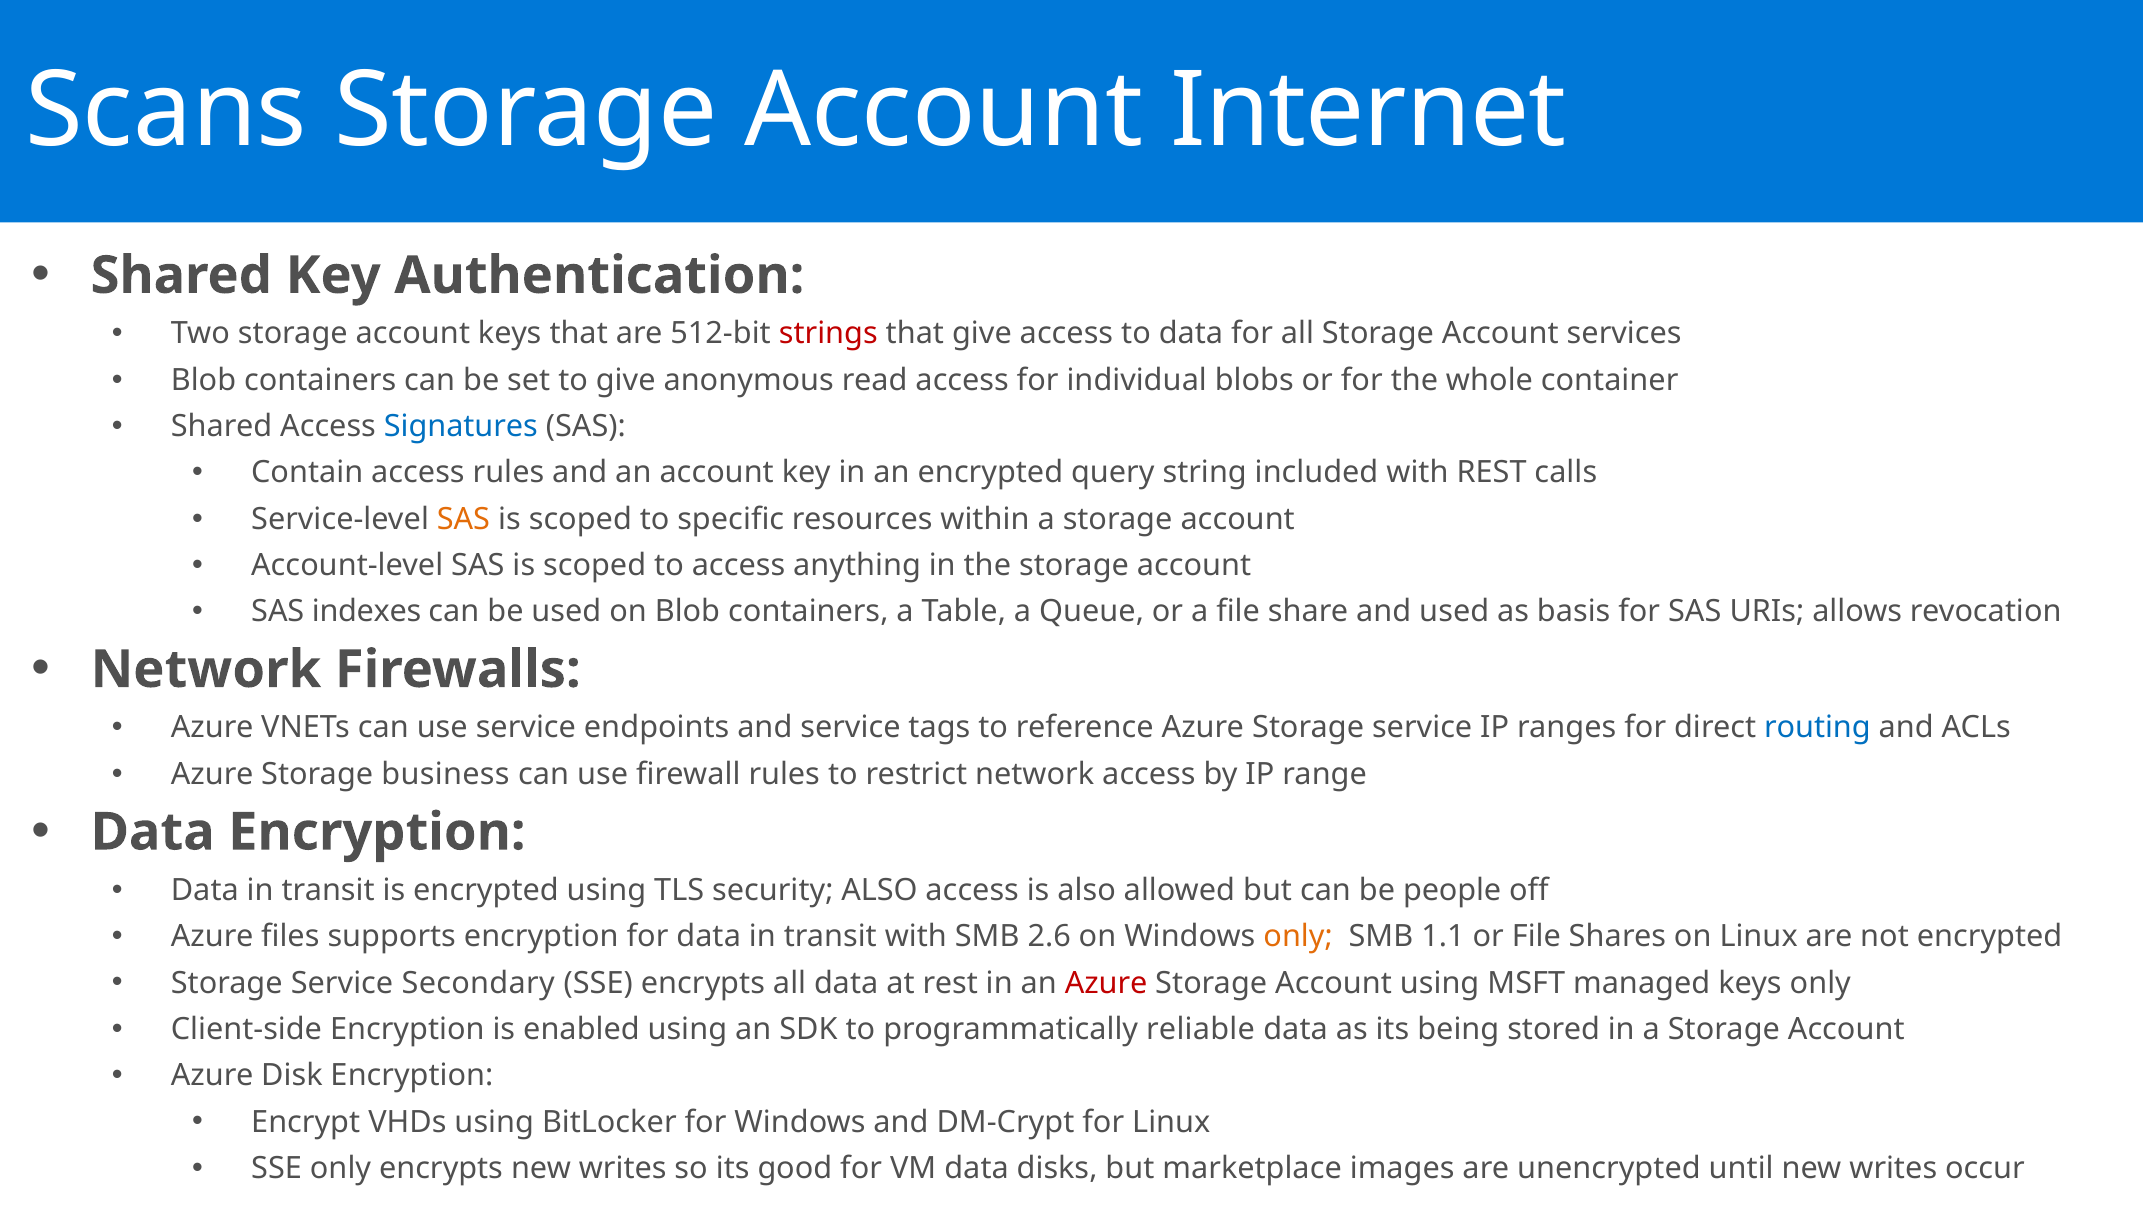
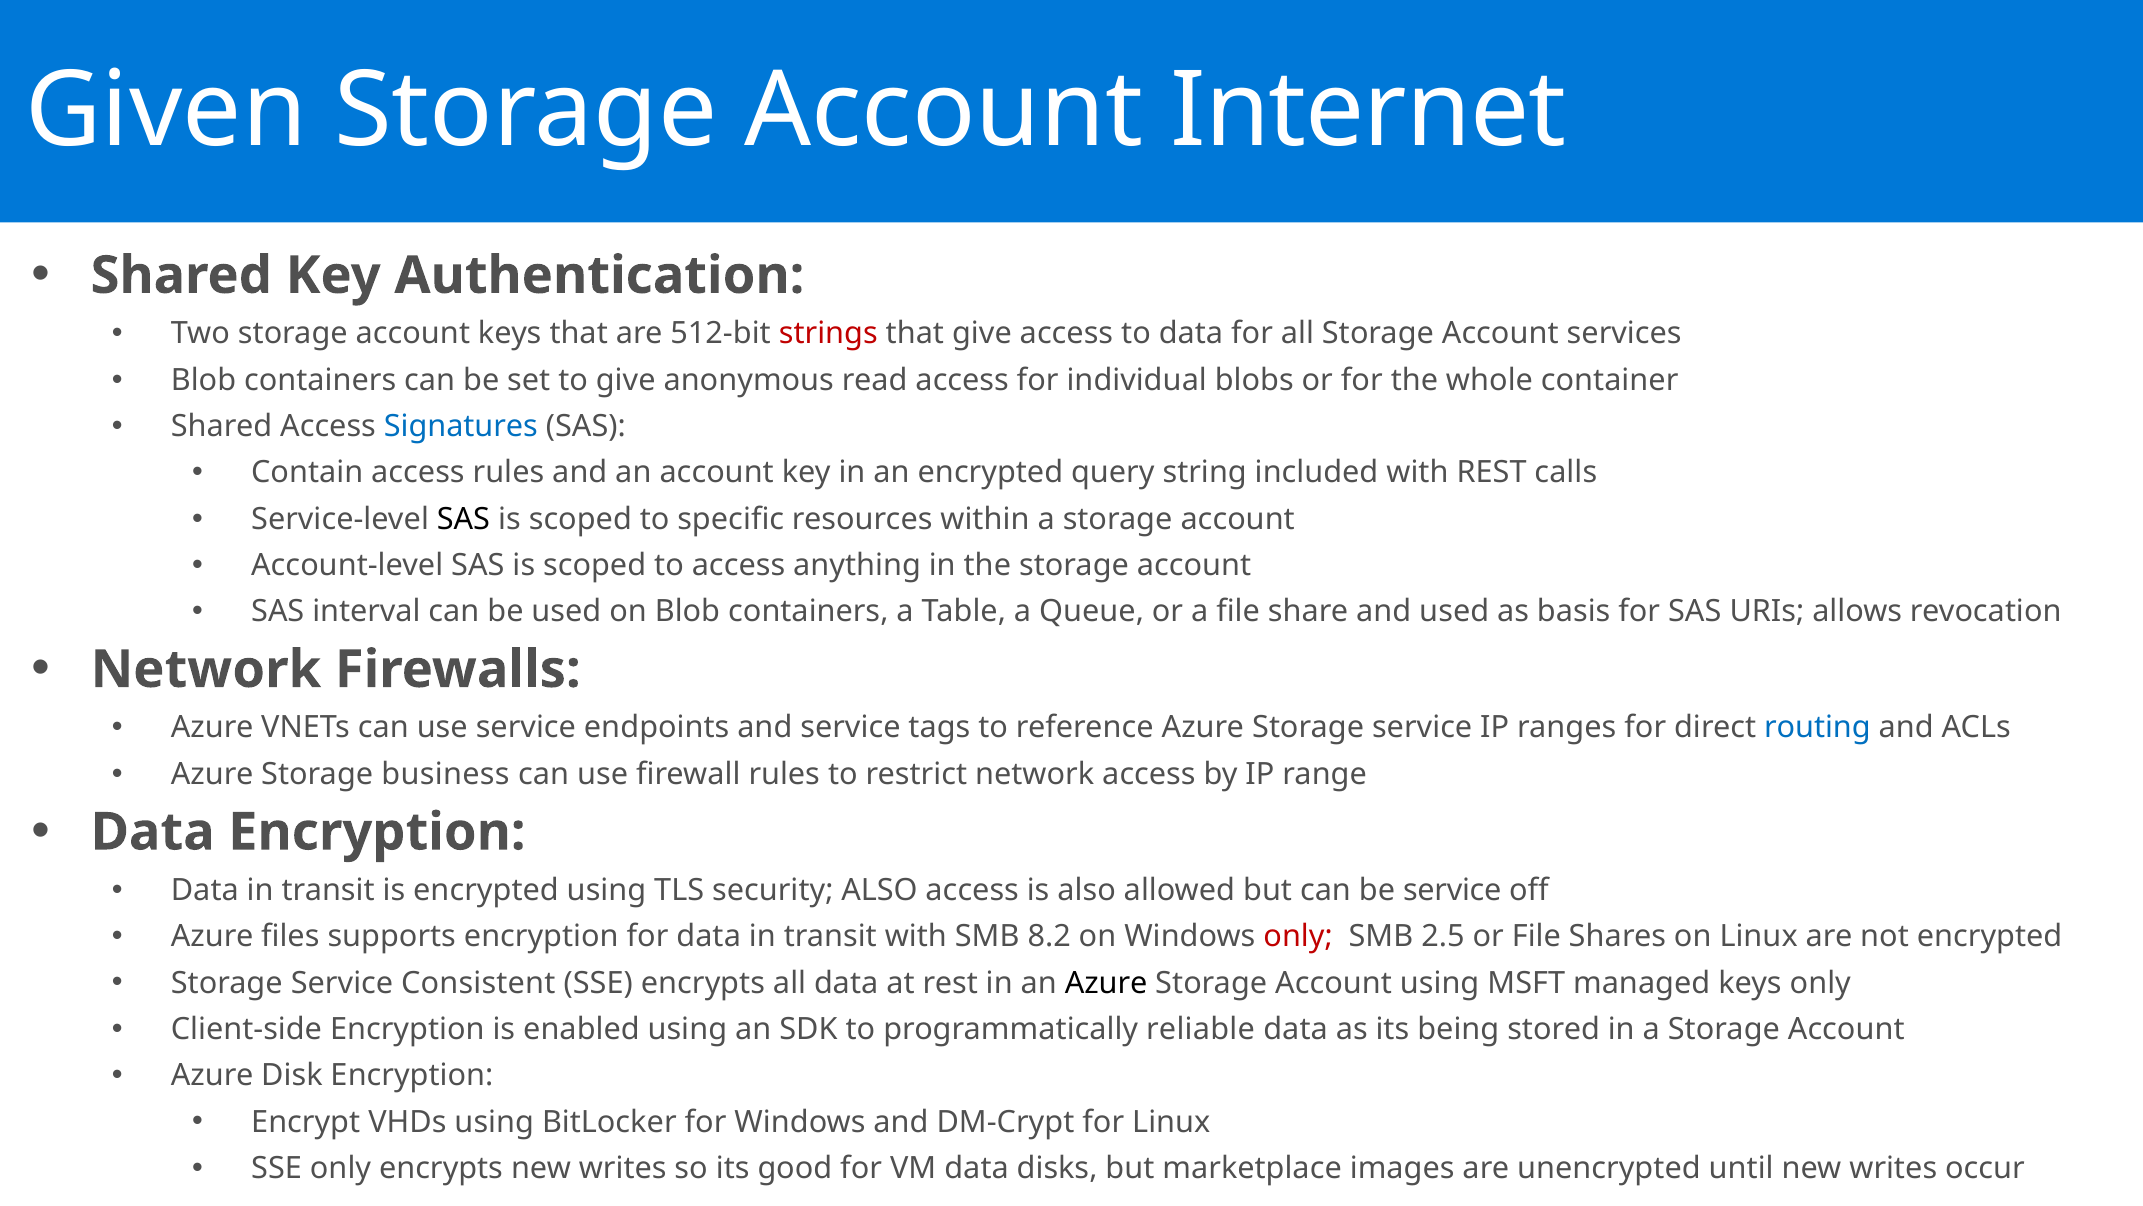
Scans: Scans -> Given (166, 111)
SAS colour: orange -> black (463, 519)
indexes: indexes -> interval (366, 611)
be people: people -> service (1452, 890)
2.6: 2.6 -> 8.2 (1049, 936)
only colour: orange -> red (1298, 936)
1.1: 1.1 -> 2.5 (1443, 936)
Secondary: Secondary -> Consistent (478, 982)
Azure colour: red -> black (1106, 982)
